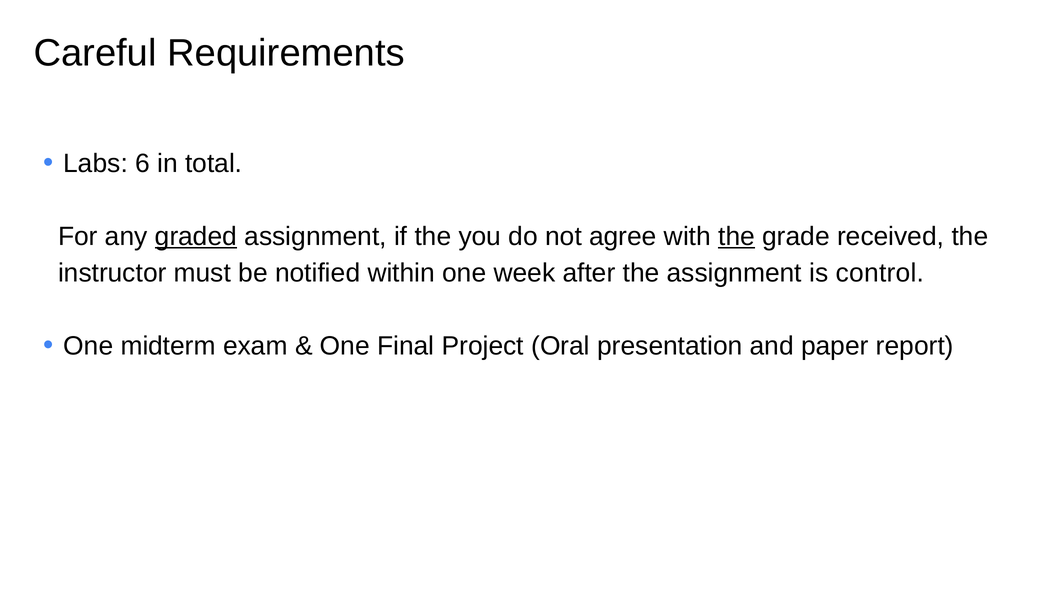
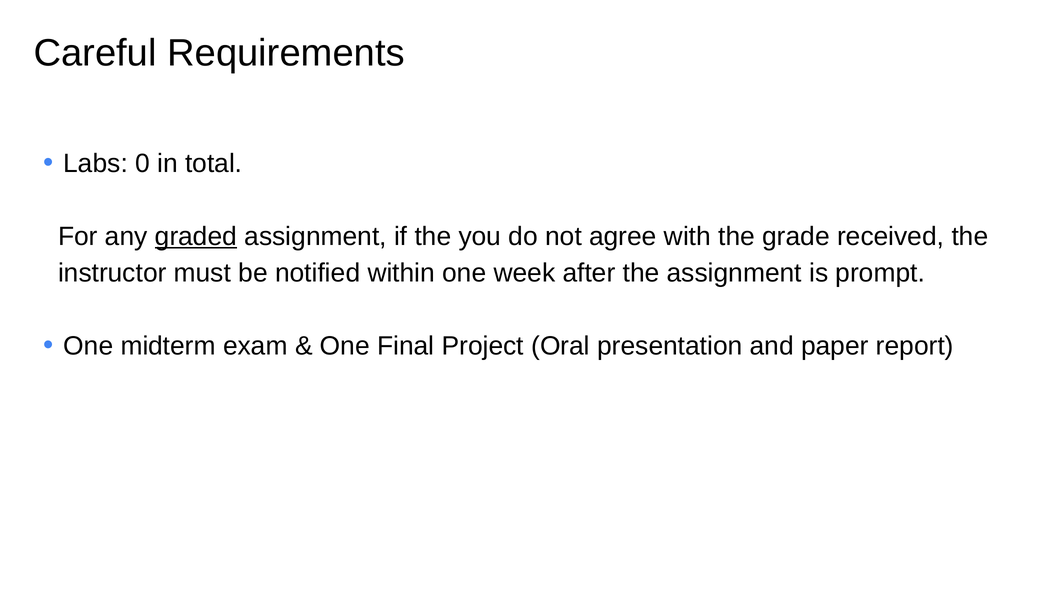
6: 6 -> 0 (142, 163)
the underline: present -> none (737, 236)
control: control -> prompt (880, 273)
